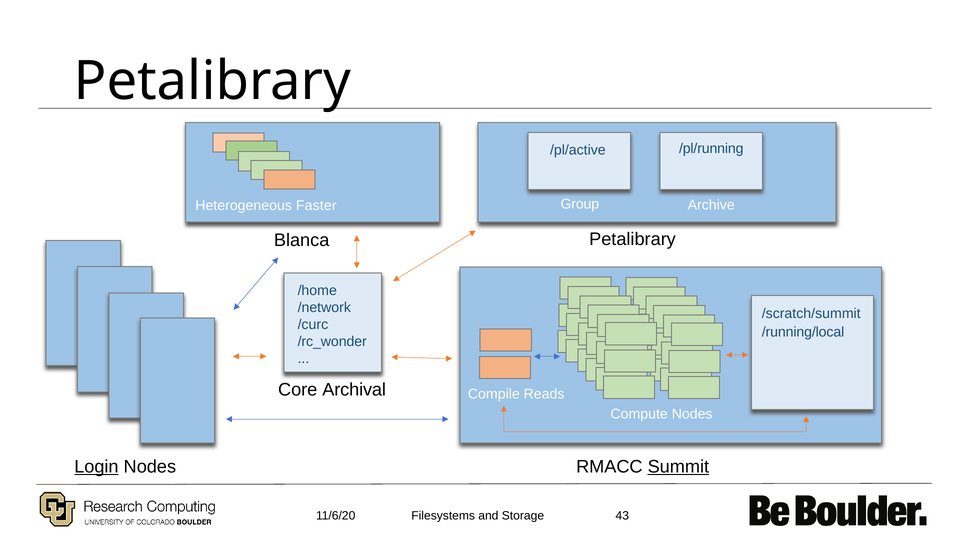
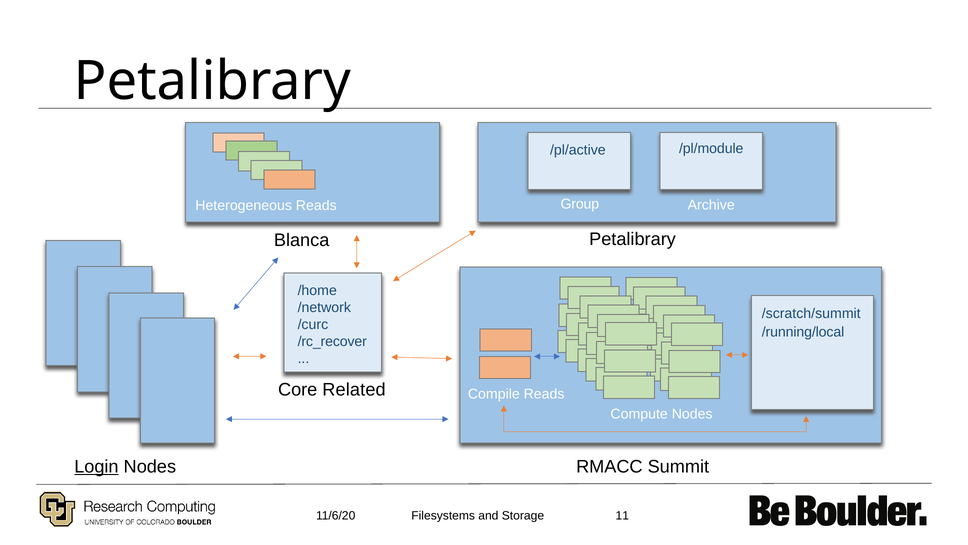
/pl/running: /pl/running -> /pl/module (711, 149)
Heterogeneous Faster: Faster -> Reads (316, 205)
/rc_wonder: /rc_wonder -> /rc_recover (332, 341)
Archival: Archival -> Related (354, 389)
Summit underline: present -> none (678, 466)
43: 43 -> 11 (622, 515)
